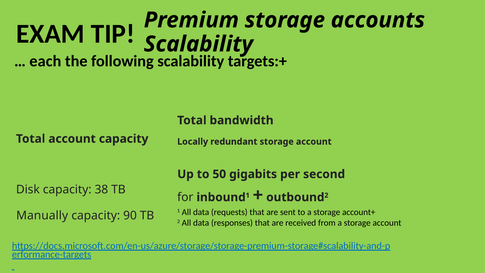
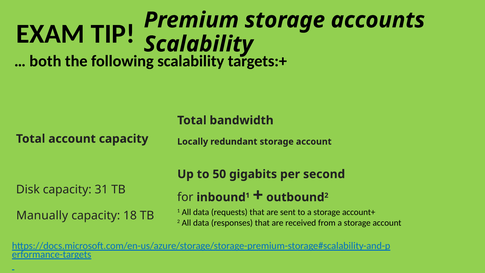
each: each -> both (45, 61)
38: 38 -> 31 (101, 189)
90: 90 -> 18 (130, 215)
